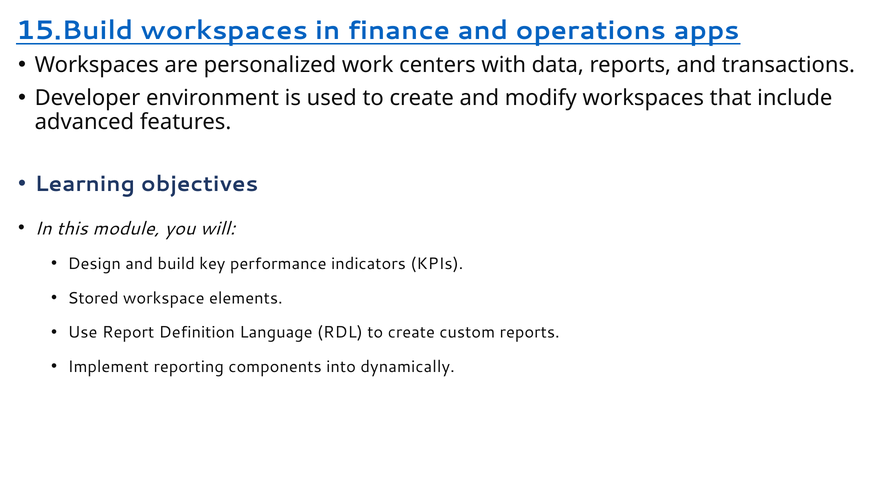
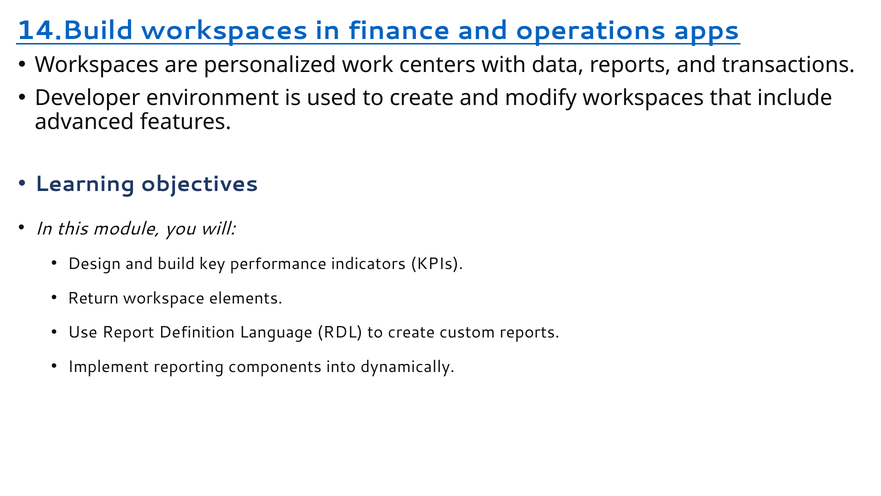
15.Build: 15.Build -> 14.Build (75, 30)
Stored: Stored -> Return (93, 298)
